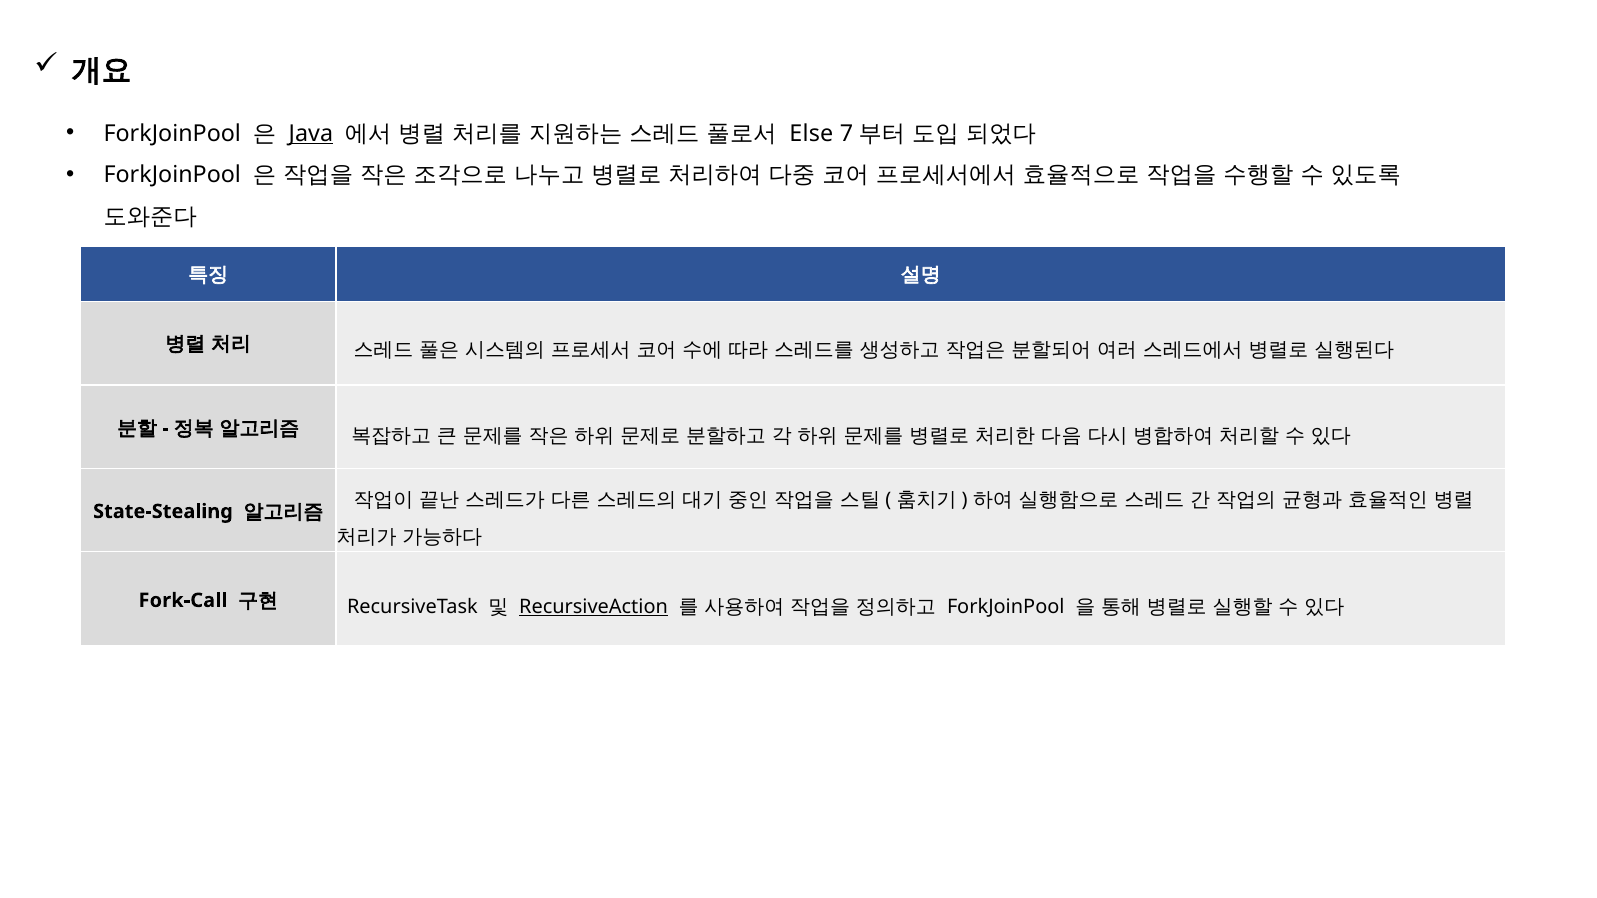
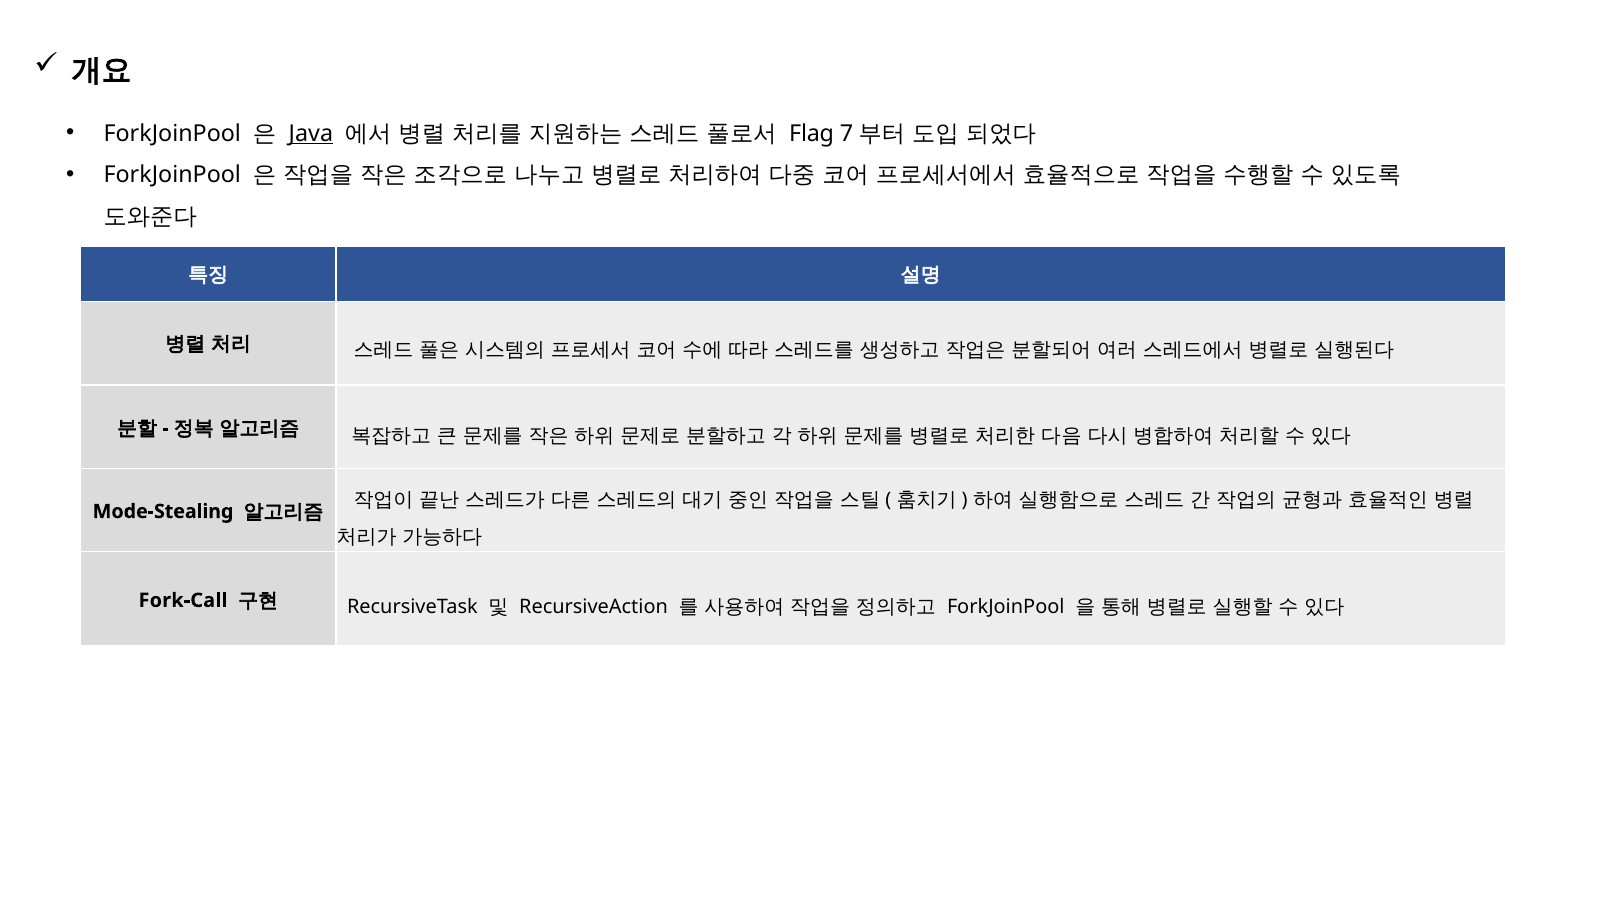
Else: Else -> Flag (812, 133)
State-Stealing: State-Stealing -> Mode-Stealing (163, 512)
RecursiveAction underline: present -> none (594, 607)
